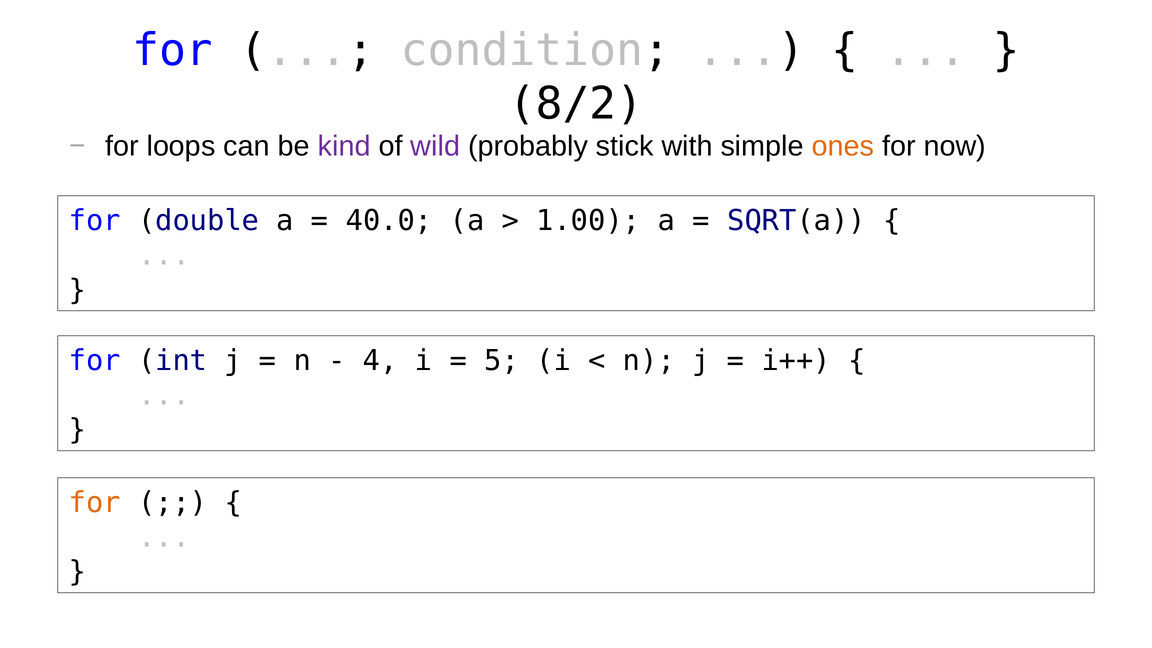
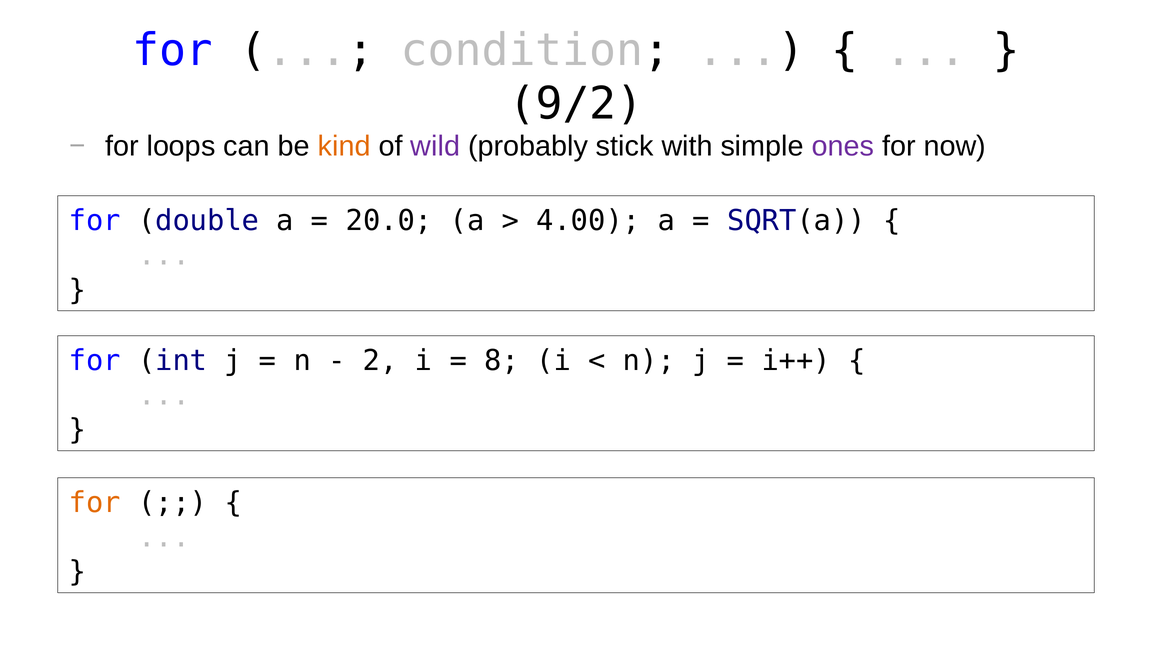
8/2: 8/2 -> 9/2 (576, 104)
kind colour: purple -> orange (344, 146)
ones colour: orange -> purple (843, 146)
40.0: 40.0 -> 20.0 (389, 221)
1.00: 1.00 -> 4.00 (588, 221)
4: 4 -> 2 (380, 361)
5: 5 -> 8 (502, 361)
